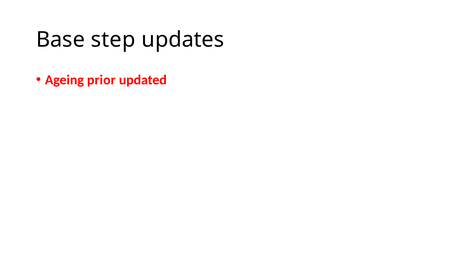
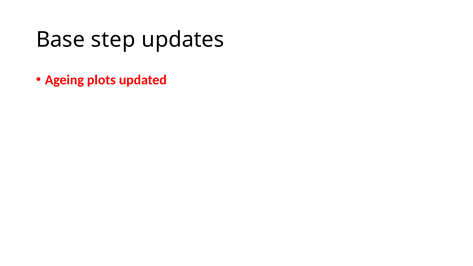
prior: prior -> plots (101, 80)
